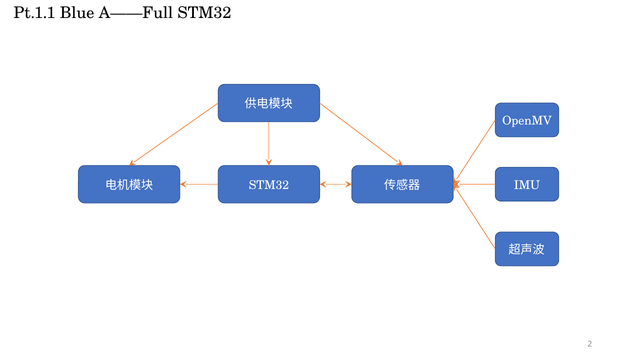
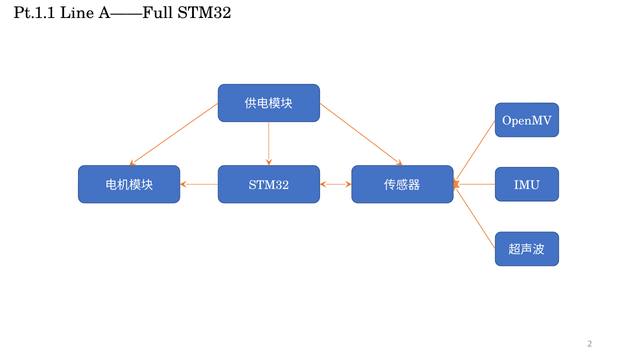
Blue: Blue -> Line (77, 13)
